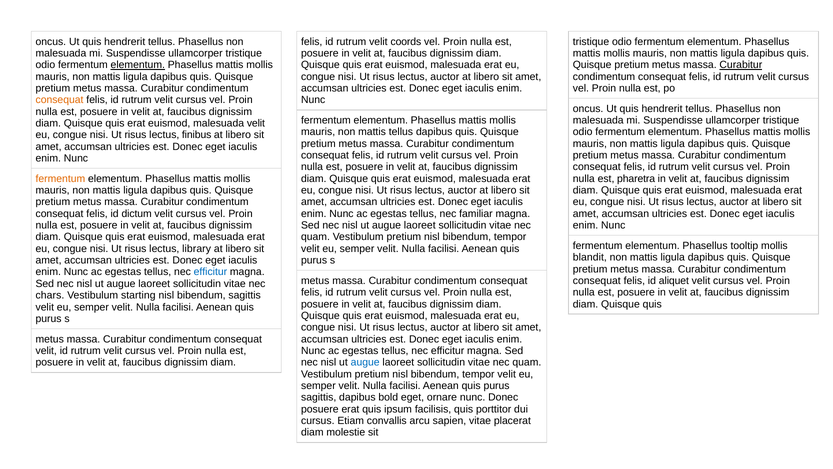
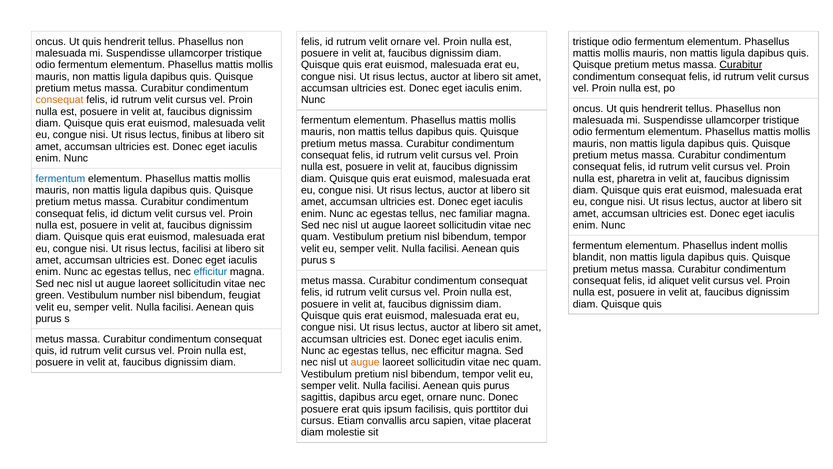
velit coords: coords -> ornare (406, 42)
elementum underline: present -> none (138, 65)
fermentum colour: orange -> blue (60, 179)
tooltip: tooltip -> indent (744, 246)
lectus library: library -> facilisi (197, 248)
chars: chars -> green (50, 295)
starting: starting -> number (138, 295)
bibendum sagittis: sagittis -> feugiat (245, 295)
velit: velit -> quis (46, 350)
augue colour: blue -> orange (365, 362)
dapibus bold: bold -> arcu (388, 397)
